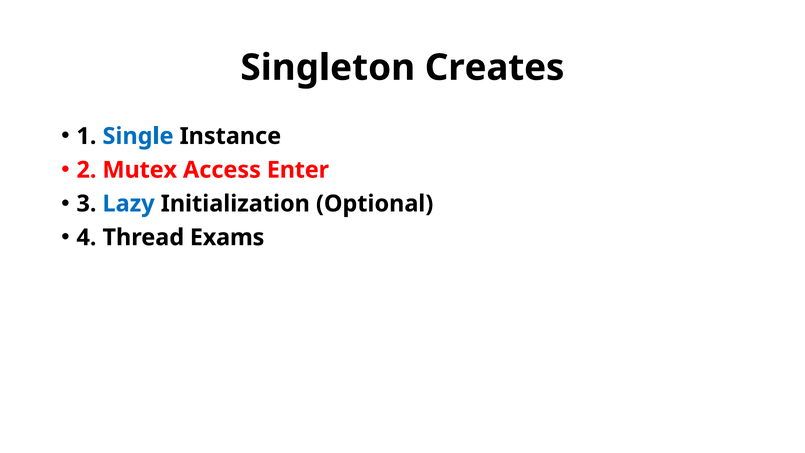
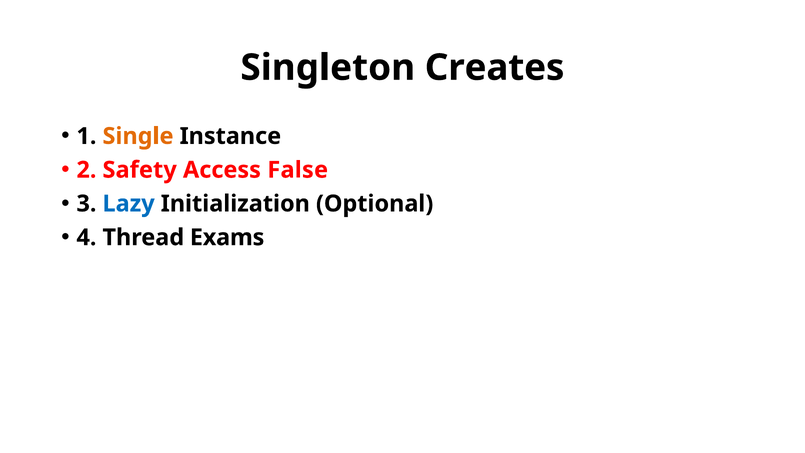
Single colour: blue -> orange (138, 136)
Mutex: Mutex -> Safety (140, 170)
Enter: Enter -> False (298, 170)
